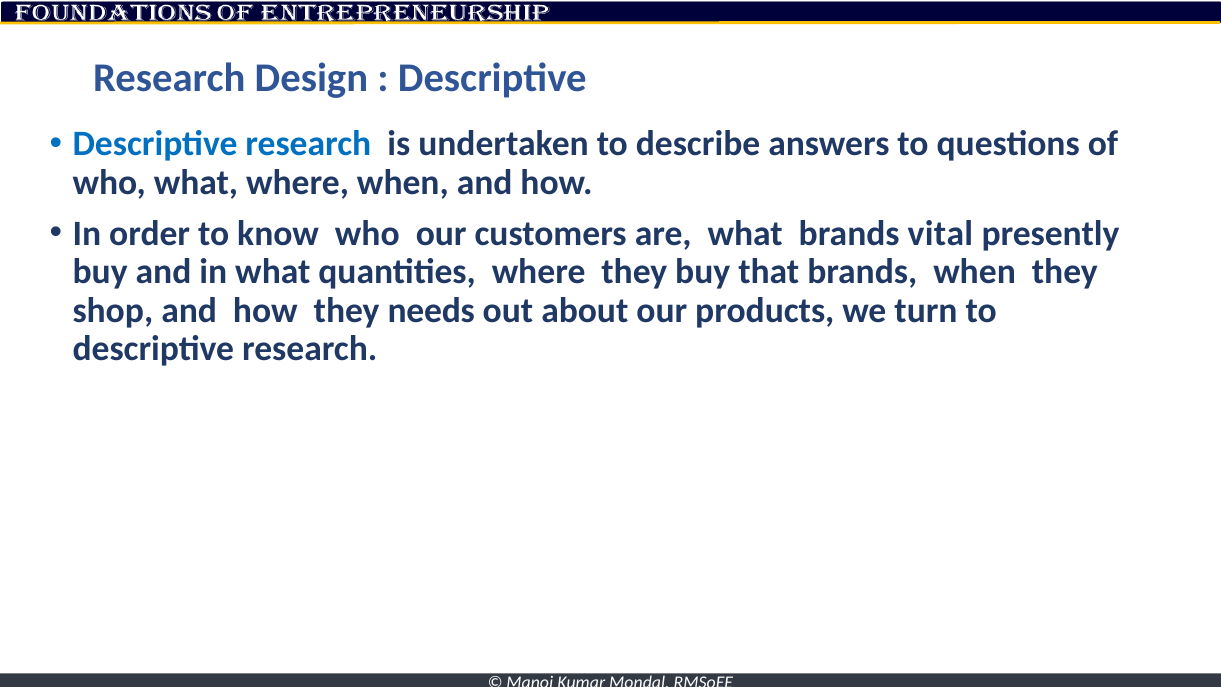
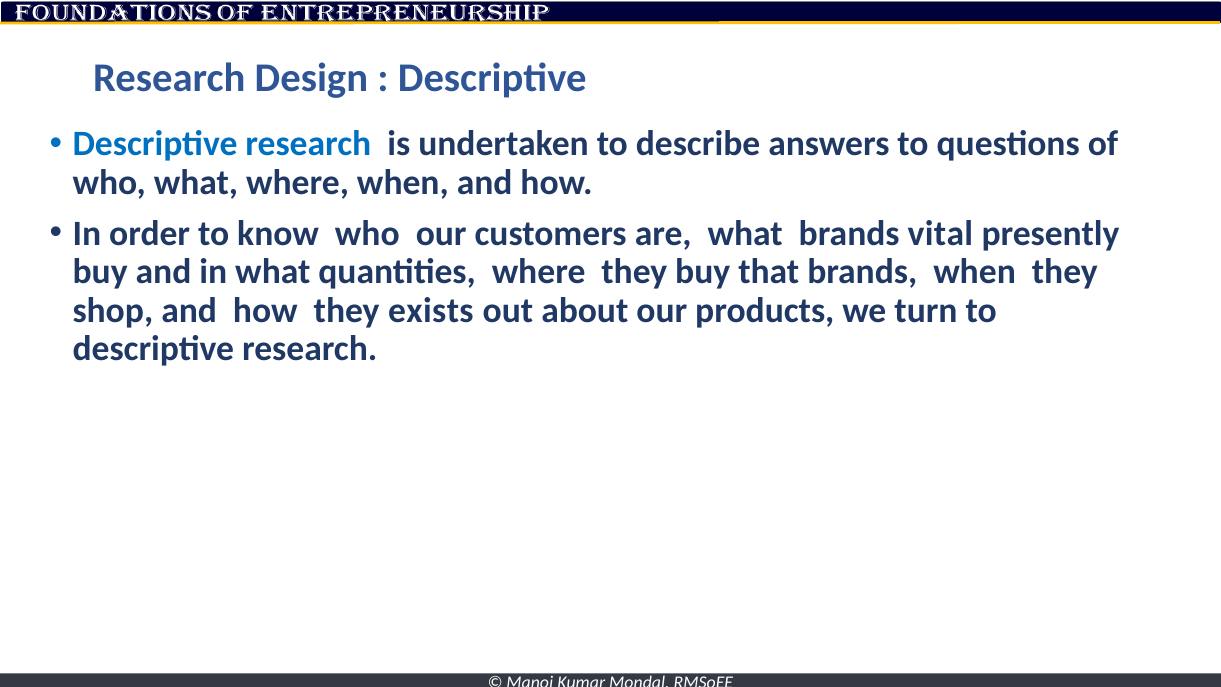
needs: needs -> exists (431, 310)
